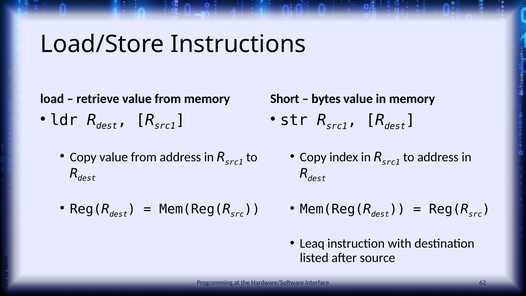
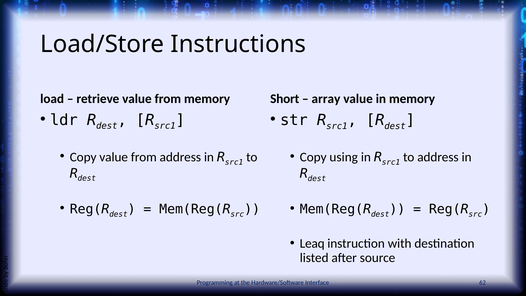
bytes: bytes -> array (326, 99)
index: index -> using (344, 157)
